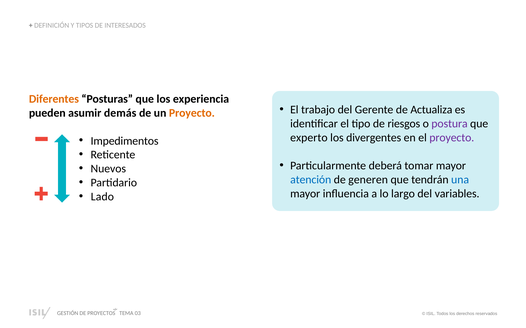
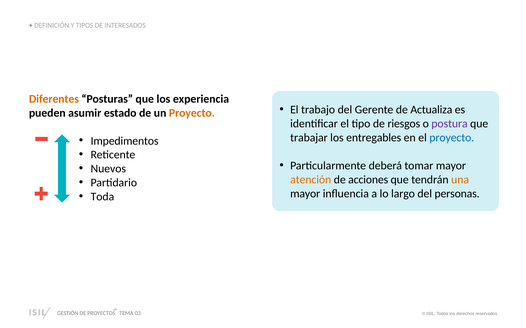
demás: demás -> estado (120, 113)
experto: experto -> trabajar (309, 138)
divergentes: divergentes -> entregables (374, 138)
proyecto colour: purple -> blue (452, 138)
atención colour: blue -> orange (311, 180)
generen: generen -> acciones (368, 180)
una colour: blue -> orange (460, 180)
variables: variables -> personas (457, 194)
Lado: Lado -> Toda (102, 197)
